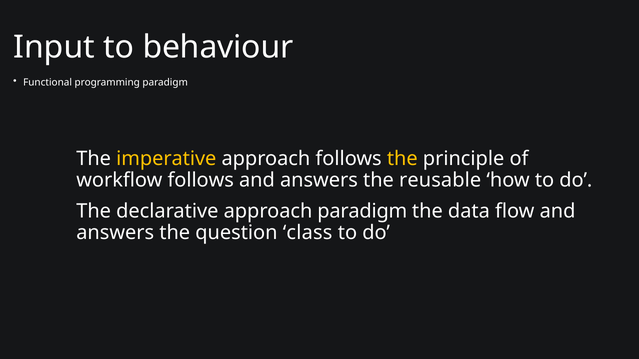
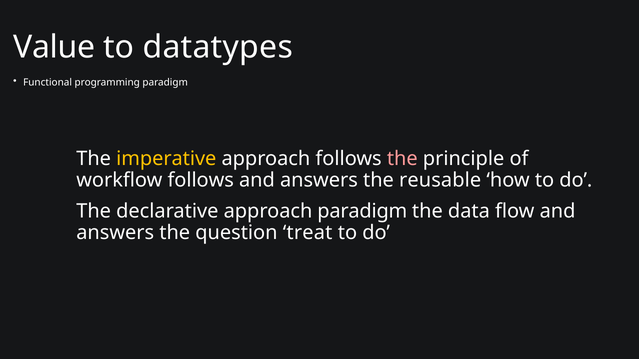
Input: Input -> Value (54, 47)
behaviour: behaviour -> datatypes (218, 47)
the colour: yellow -> pink (402, 159)
class: class -> treat (308, 233)
